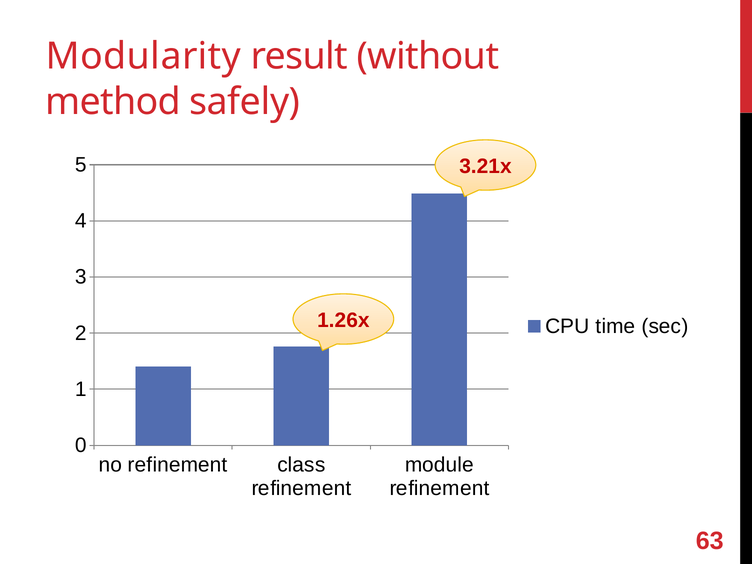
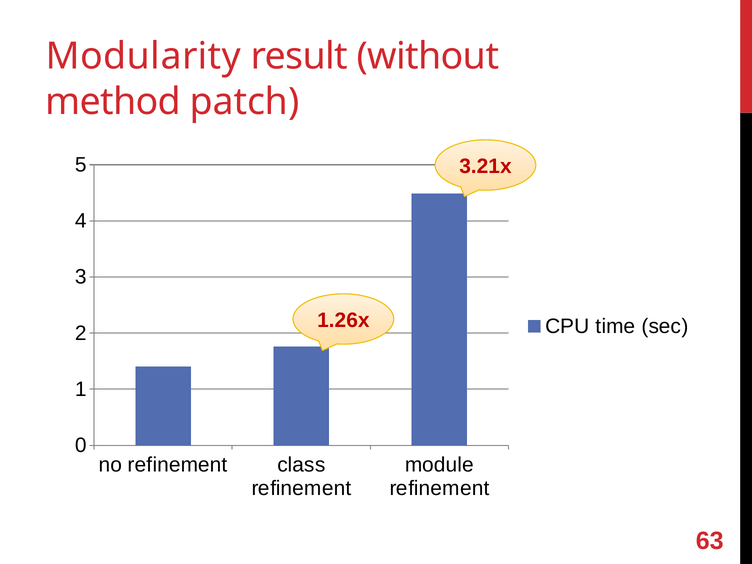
safely: safely -> patch (244, 102)
